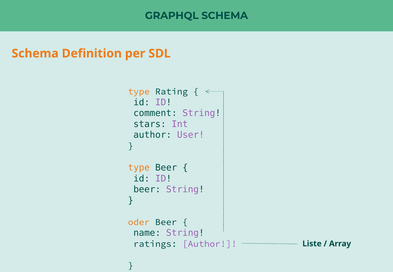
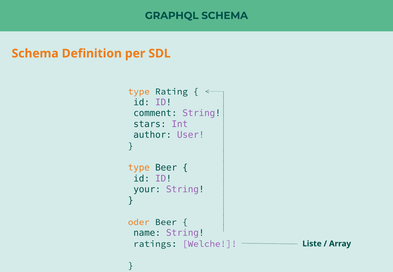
beer: beer -> your (147, 189)
ratings Author: Author -> Welche (210, 244)
